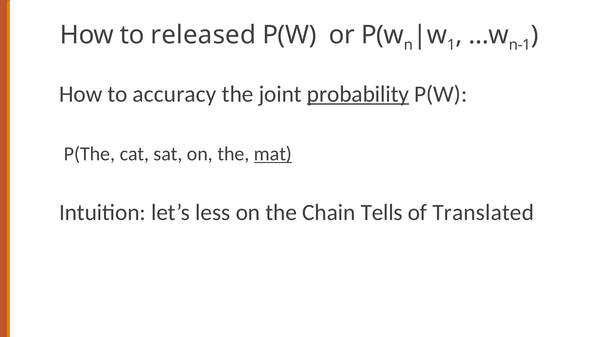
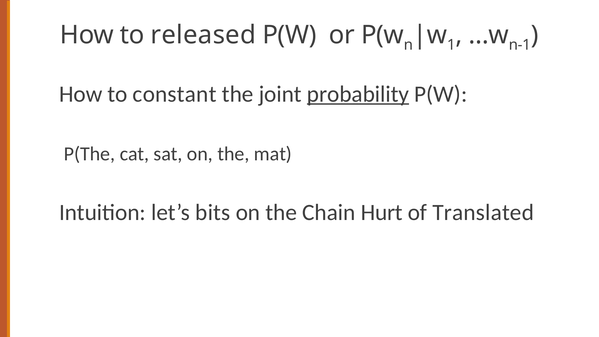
accuracy: accuracy -> constant (175, 94)
mat underline: present -> none (273, 154)
less: less -> bits (213, 213)
Tells: Tells -> Hurt (382, 213)
